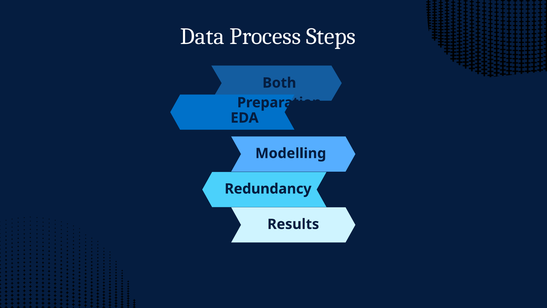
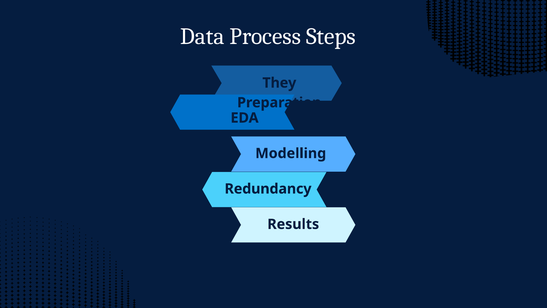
Both: Both -> They (279, 83)
